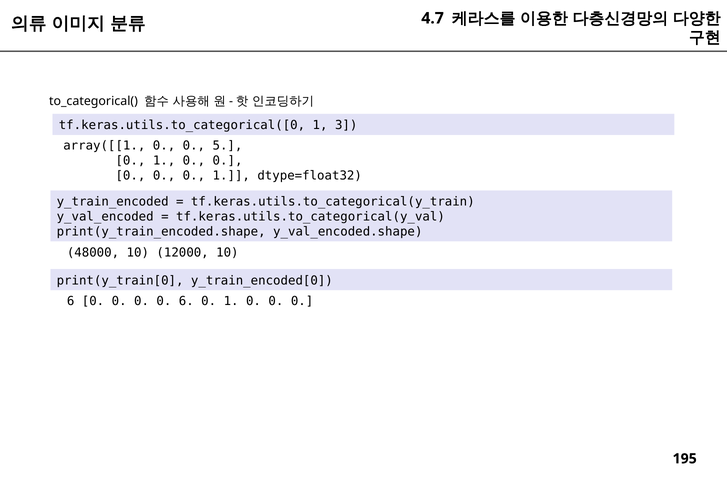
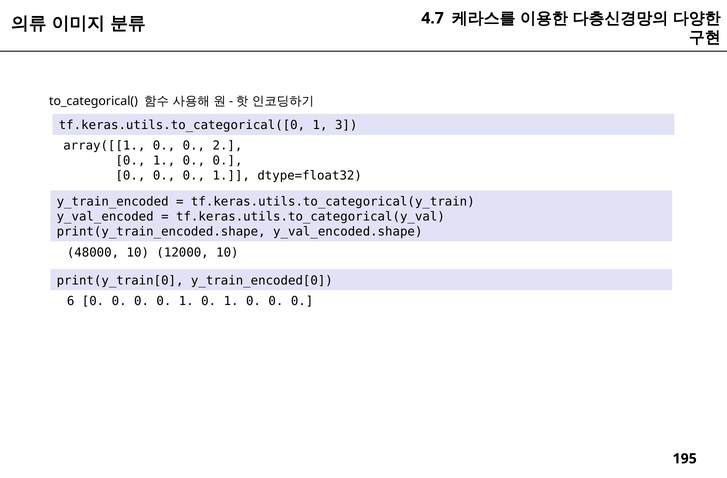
5: 5 -> 2 (227, 146)
6: 6 -> 1 (186, 301)
